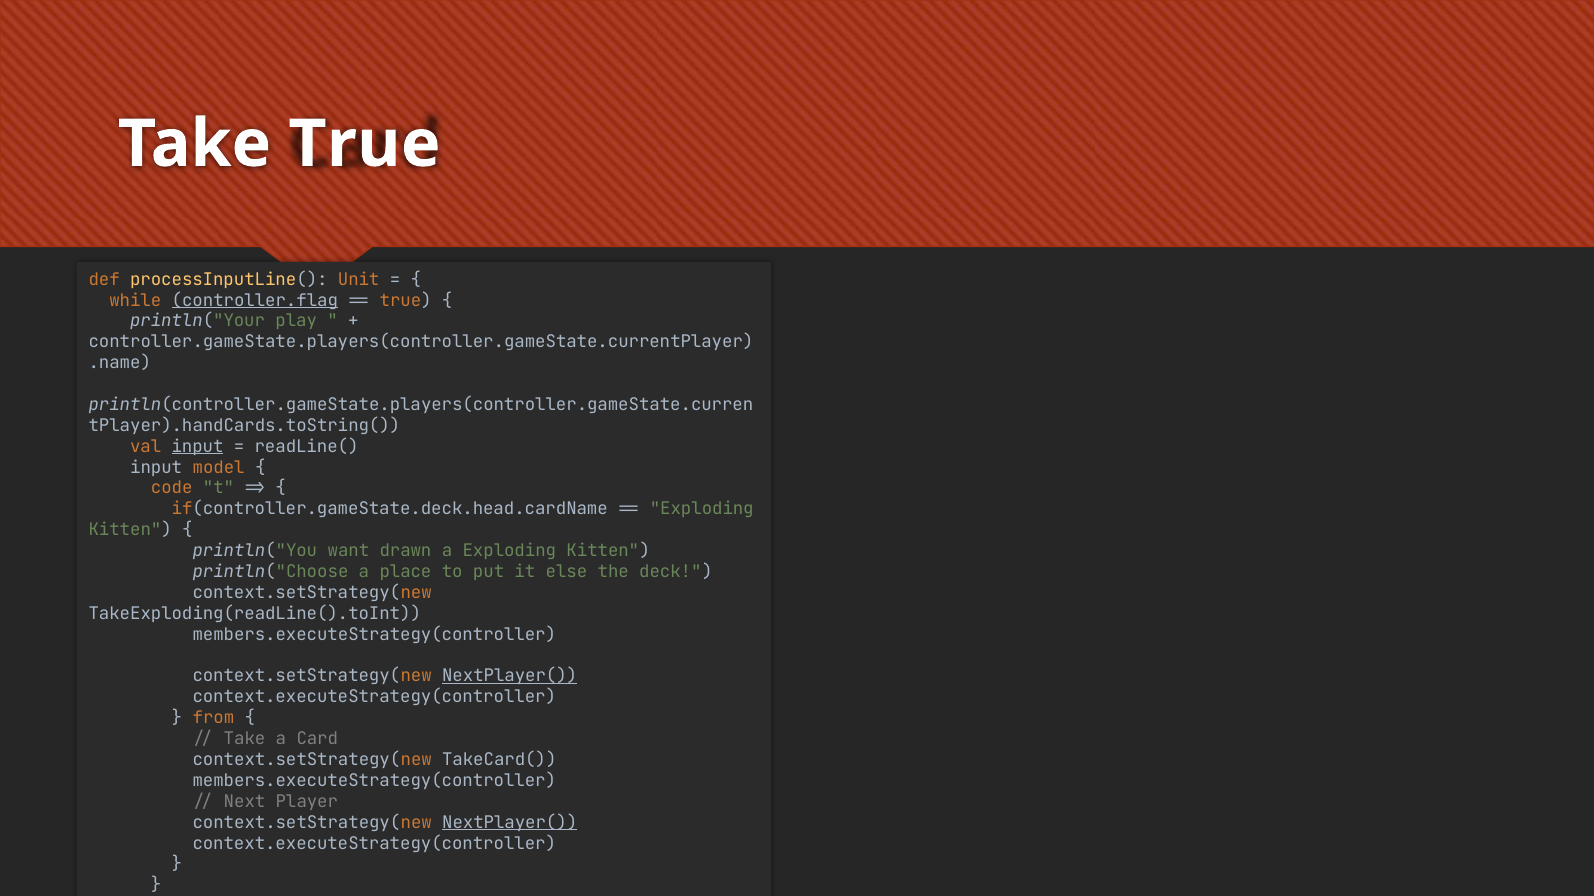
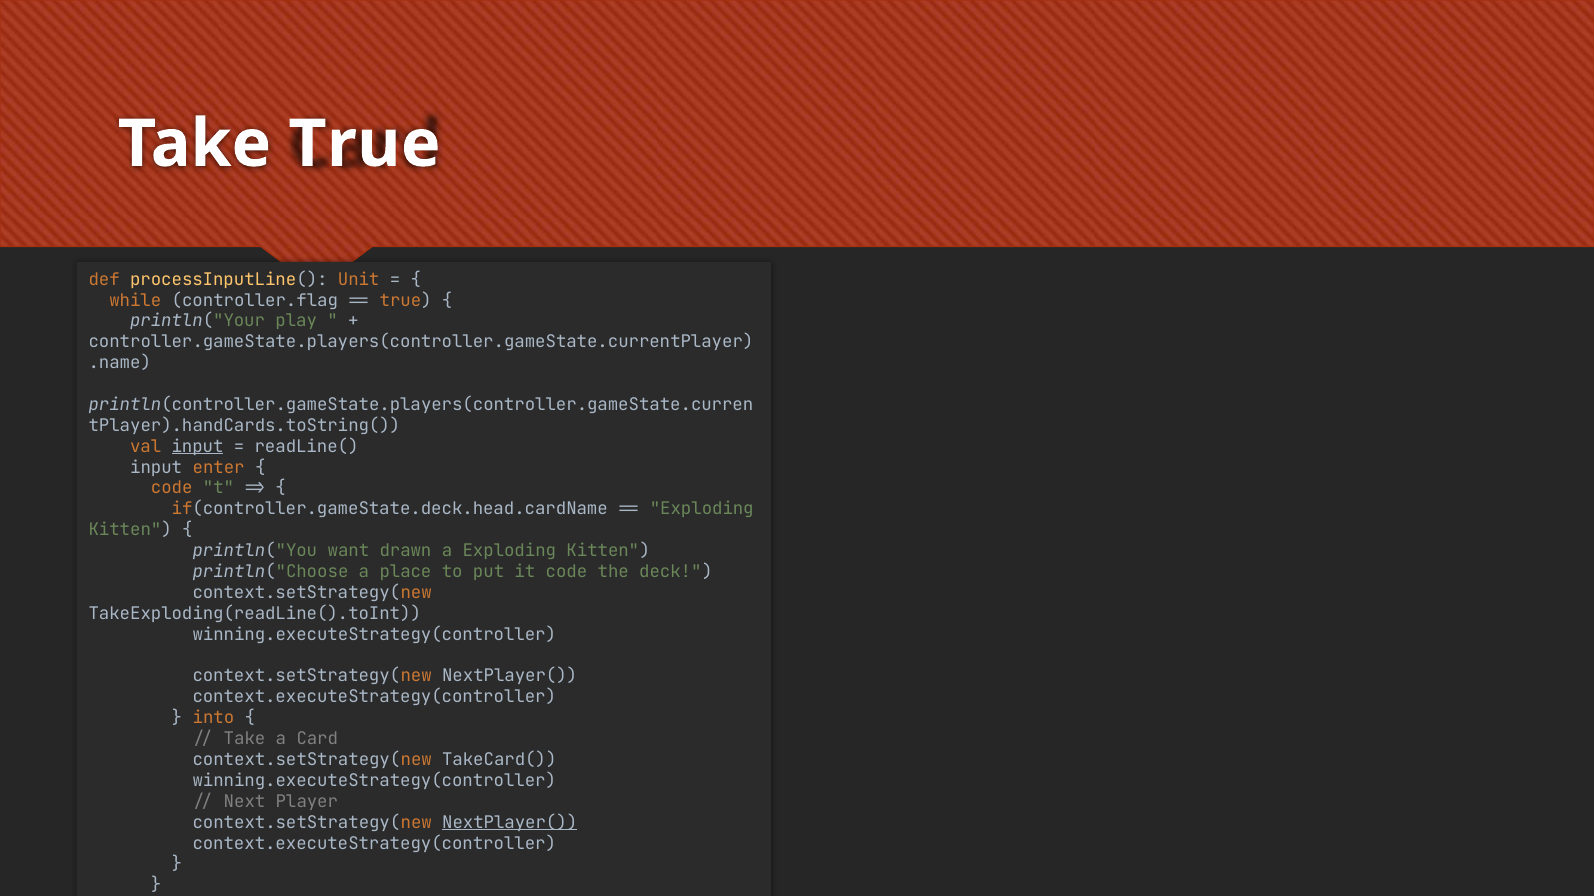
controller.flag underline: present -> none (255, 301)
model: model -> enter (219, 468)
it else: else -> code (567, 572)
members.executeStrategy(controller: members.executeStrategy(controller -> winning.executeStrategy(controller (374, 635)
NextPlayer( underline: present -> none (510, 677)
from: from -> into (213, 718)
members.executeStrategy(controller: members.executeStrategy(controller -> winning.executeStrategy(controller (374, 781)
